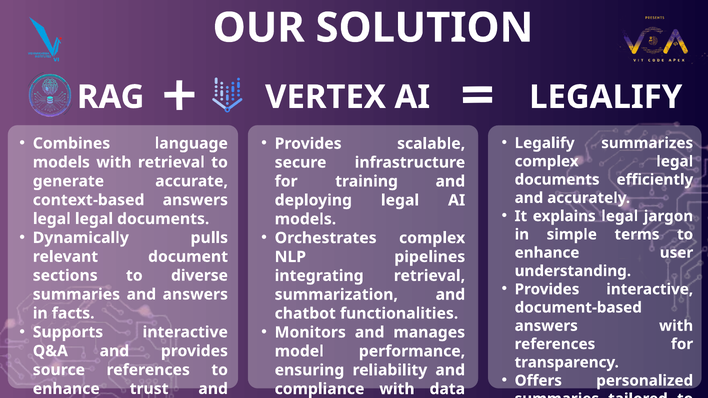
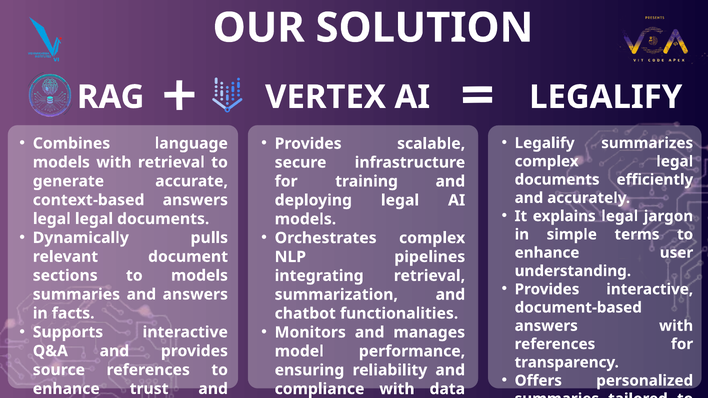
to diverse: diverse -> models (199, 276)
